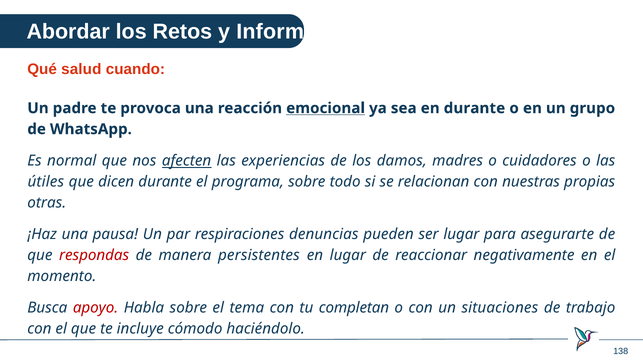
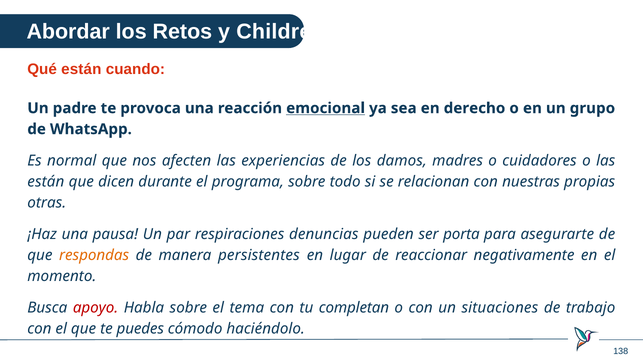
Informar: Informar -> Children (280, 31)
Qué salud: salud -> están (81, 69)
en durante: durante -> derecho (475, 108)
afecten underline: present -> none (187, 161)
útiles: útiles -> están (46, 182)
ser lugar: lugar -> porta (461, 234)
respondas colour: red -> orange (94, 255)
incluye: incluye -> puedes (140, 329)
